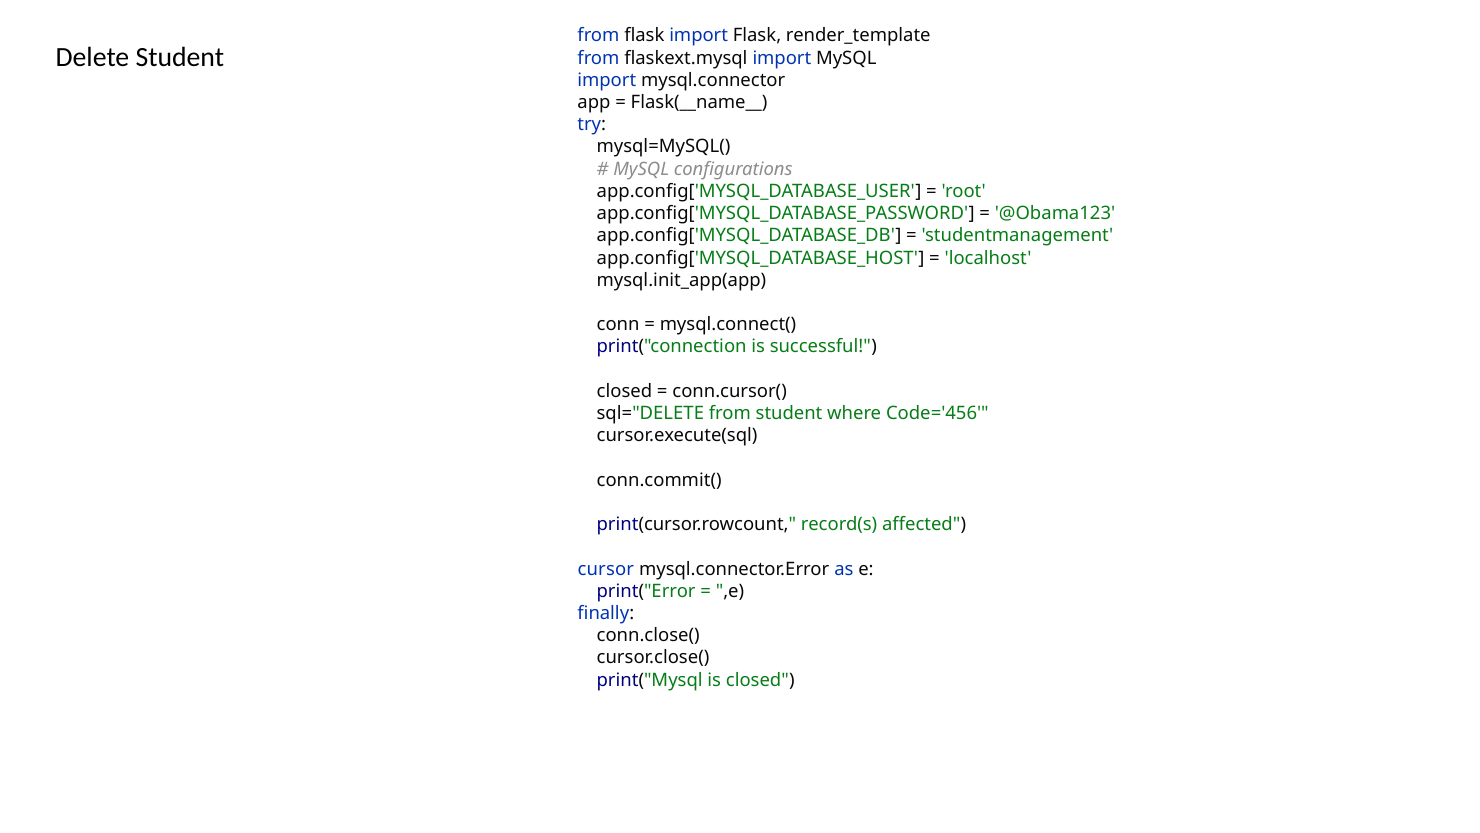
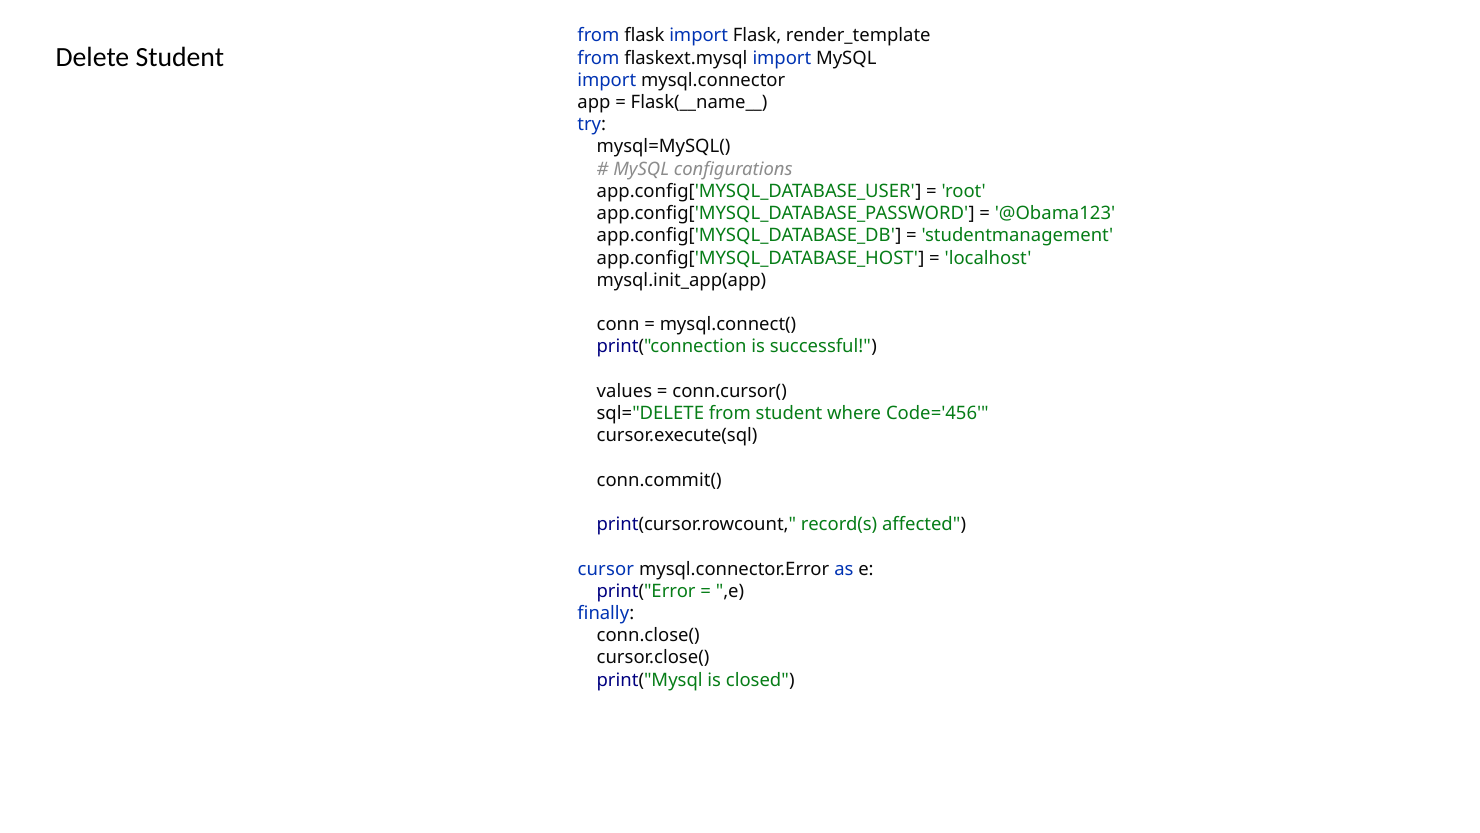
closed: closed -> values (624, 391)
